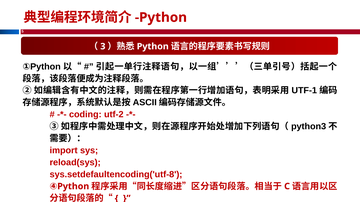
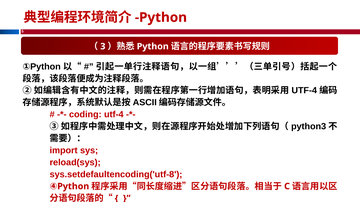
UTF-1: UTF-1 -> UTF-4 (304, 91)
coding utf-2: utf-2 -> utf-4 (114, 115)
